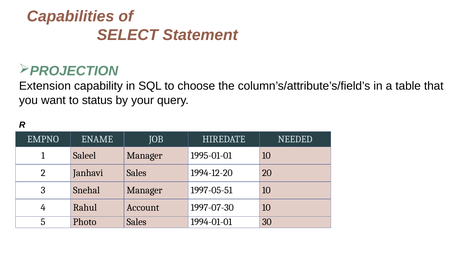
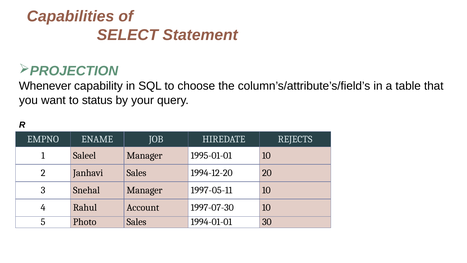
Extension: Extension -> Whenever (45, 86)
NEEDED: NEEDED -> REJECTS (295, 139)
1997-05-51: 1997-05-51 -> 1997-05-11 (212, 190)
